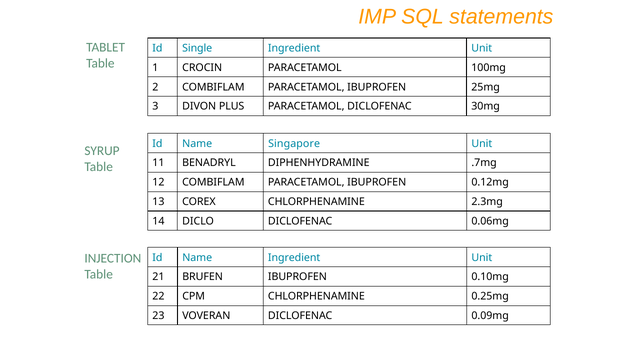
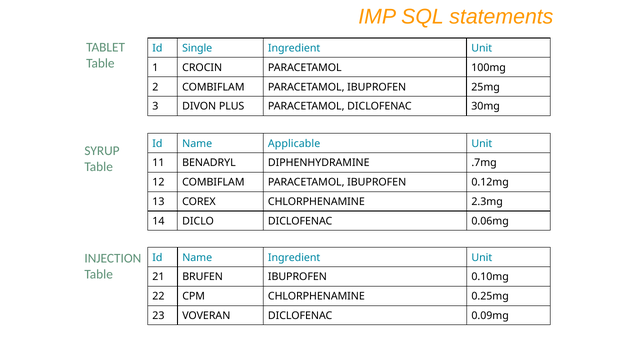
Singapore: Singapore -> Applicable (294, 144)
